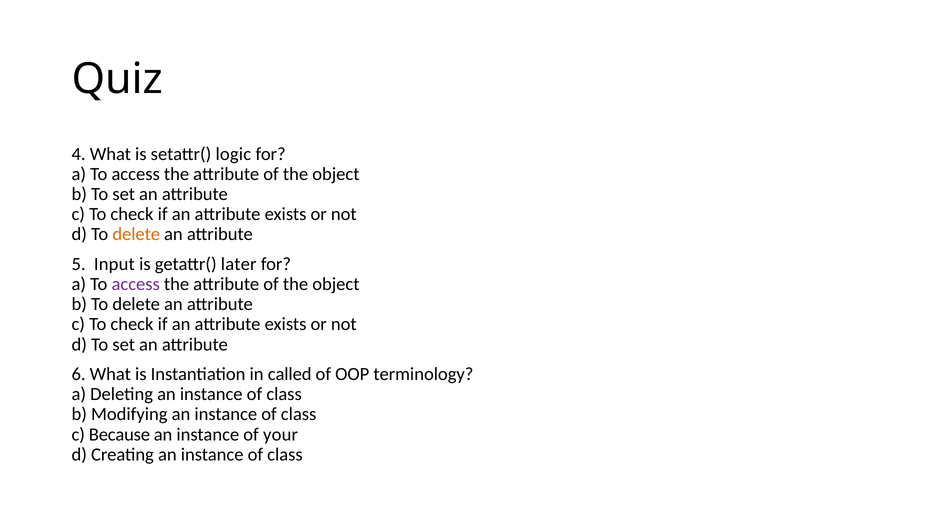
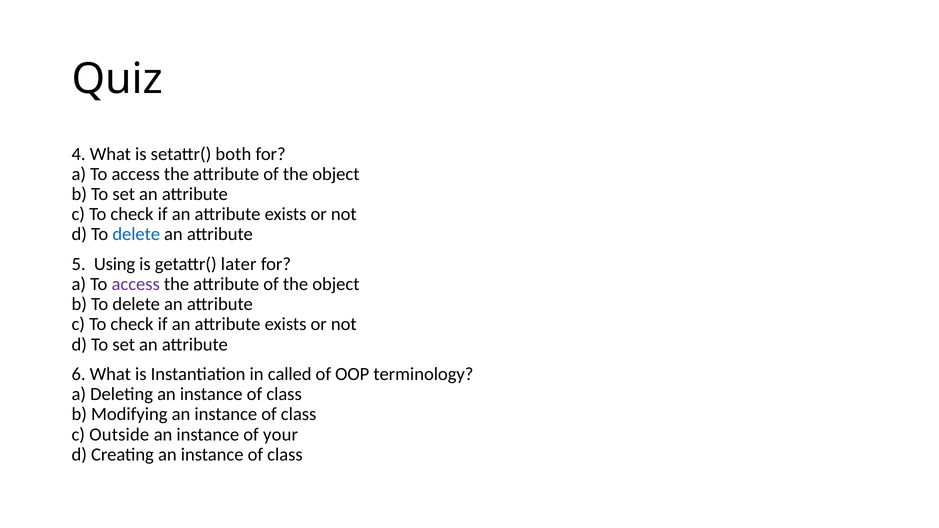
logic: logic -> both (233, 154)
delete colour: orange -> blue (136, 234)
Input: Input -> Using (115, 264)
Because: Because -> Outside (119, 435)
